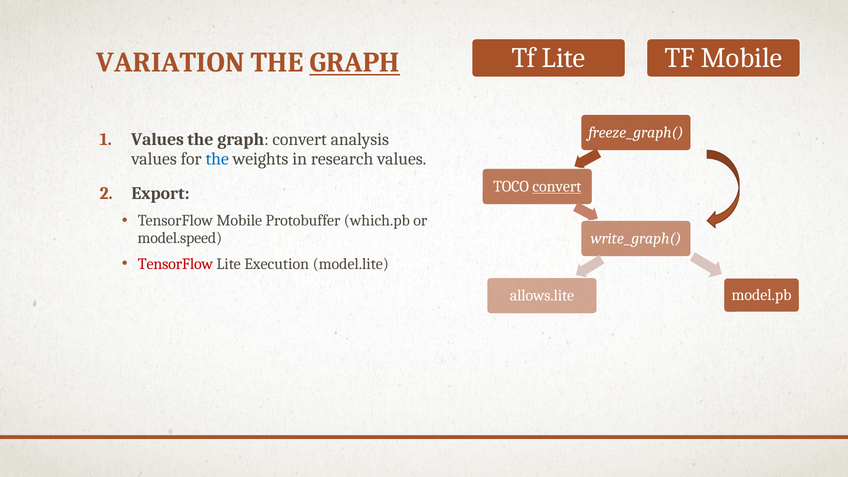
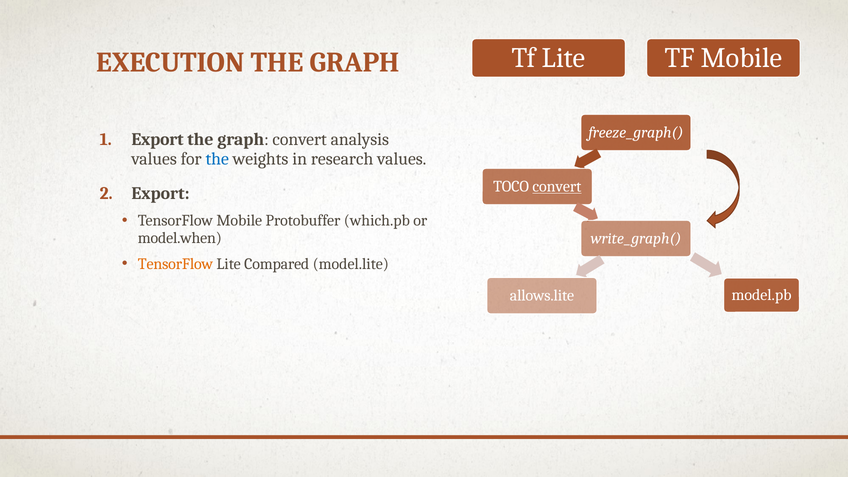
VARIATION: VARIATION -> EXECUTION (170, 63)
GRAPH underline: present -> none (355, 63)
Values: Values -> Export (158, 140)
model.speed: model.speed -> model.when (180, 238)
TensorFlow colour: red -> orange (175, 264)
Execution: Execution -> Compared (277, 264)
